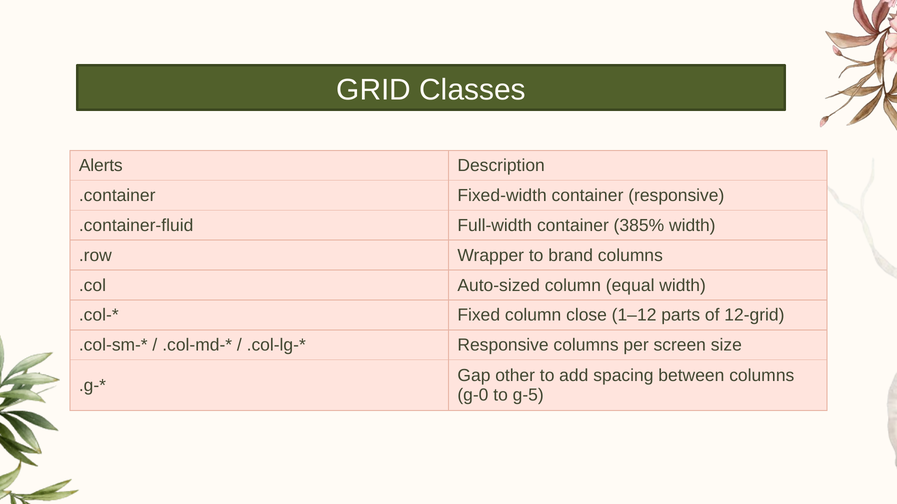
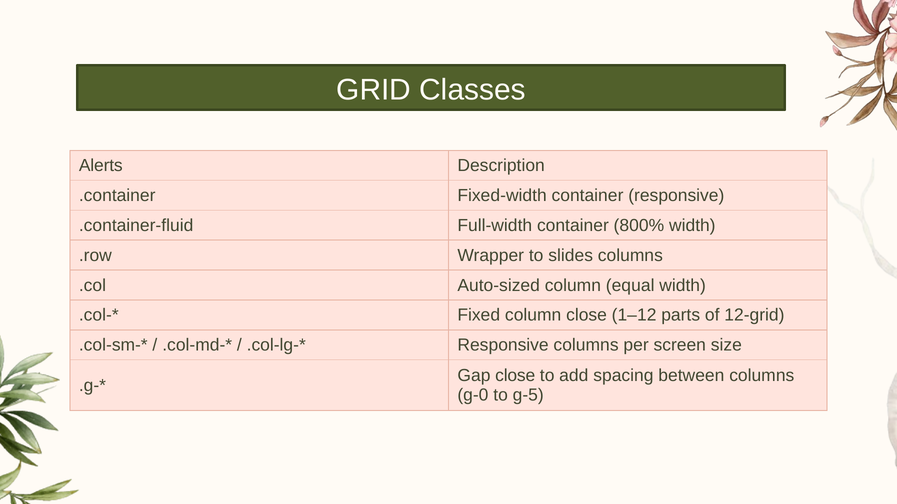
385%: 385% -> 800% (639, 226)
brand: brand -> slides (571, 256)
Gap other: other -> close (515, 376)
